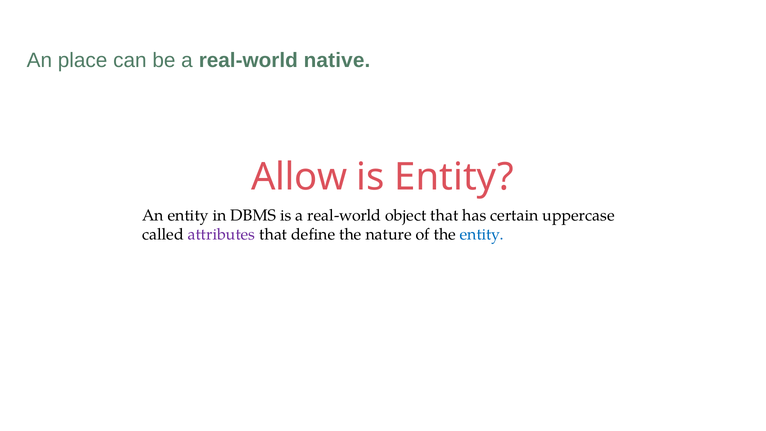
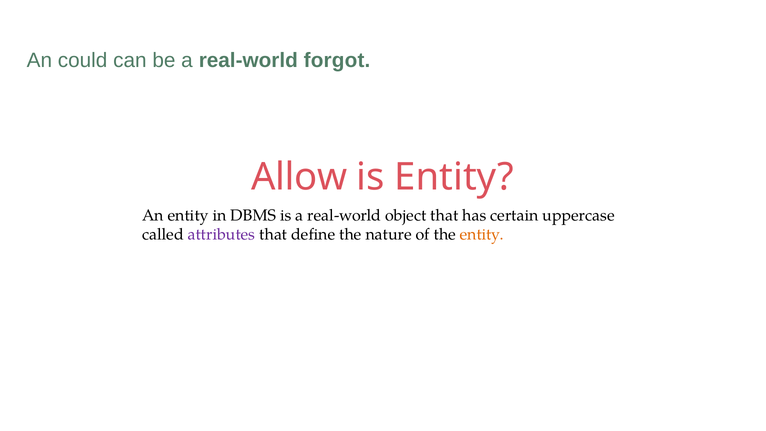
place: place -> could (83, 60)
native: native -> forgot (337, 60)
entity colour: blue -> orange (482, 235)
